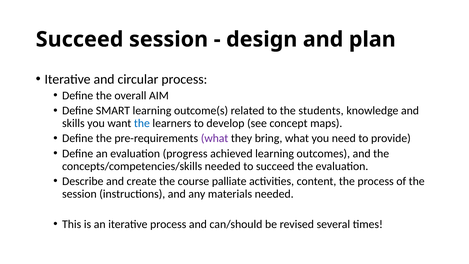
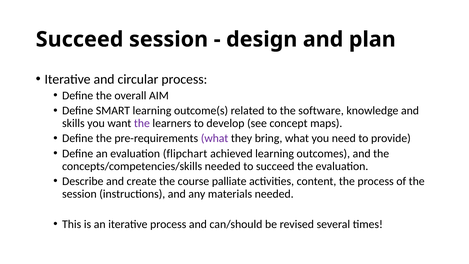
students: students -> software (321, 111)
the colour: blue -> purple (142, 123)
progress: progress -> flipchart (185, 153)
